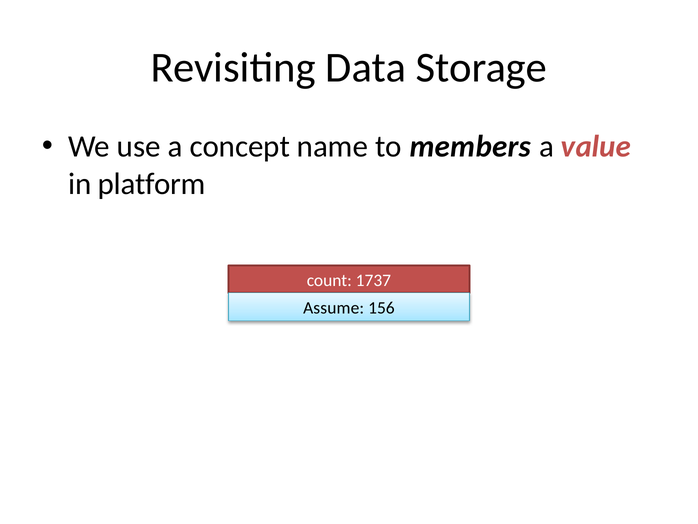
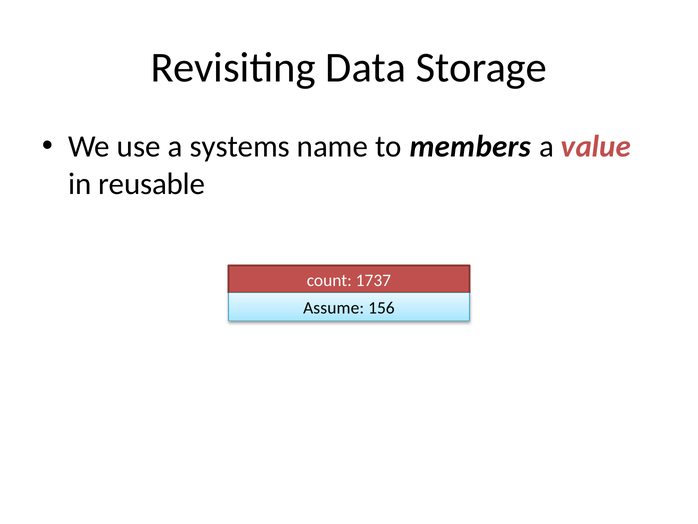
concept: concept -> systems (240, 146)
platform: platform -> reusable (152, 184)
